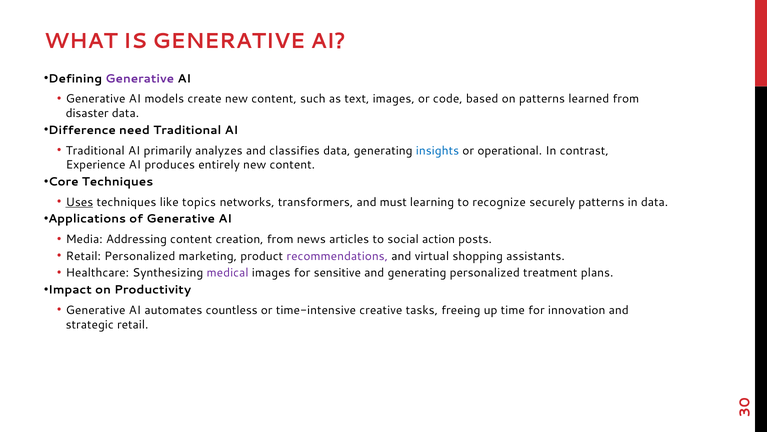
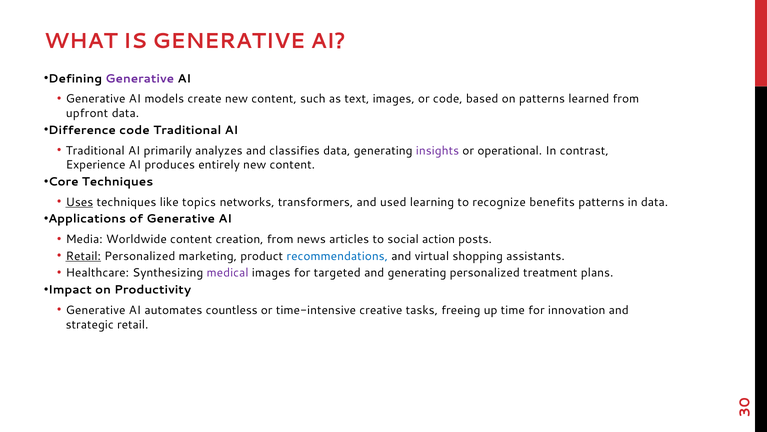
disaster: disaster -> upfront (87, 113)
Difference need: need -> code (134, 130)
insights colour: blue -> purple (437, 150)
must: must -> used (393, 202)
securely: securely -> benefits (552, 202)
Addressing: Addressing -> Worldwide (136, 239)
Retail underline: none -> present (83, 256)
recommendations colour: purple -> blue (337, 256)
sensitive: sensitive -> targeted (337, 273)
